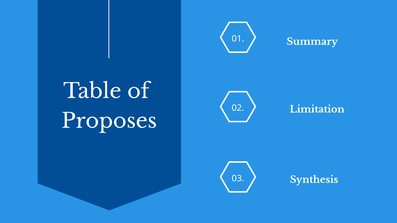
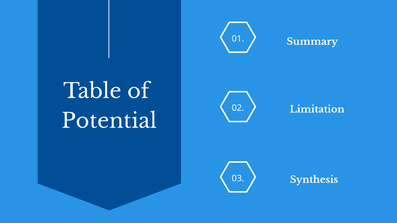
Proposes: Proposes -> Potential (109, 121)
